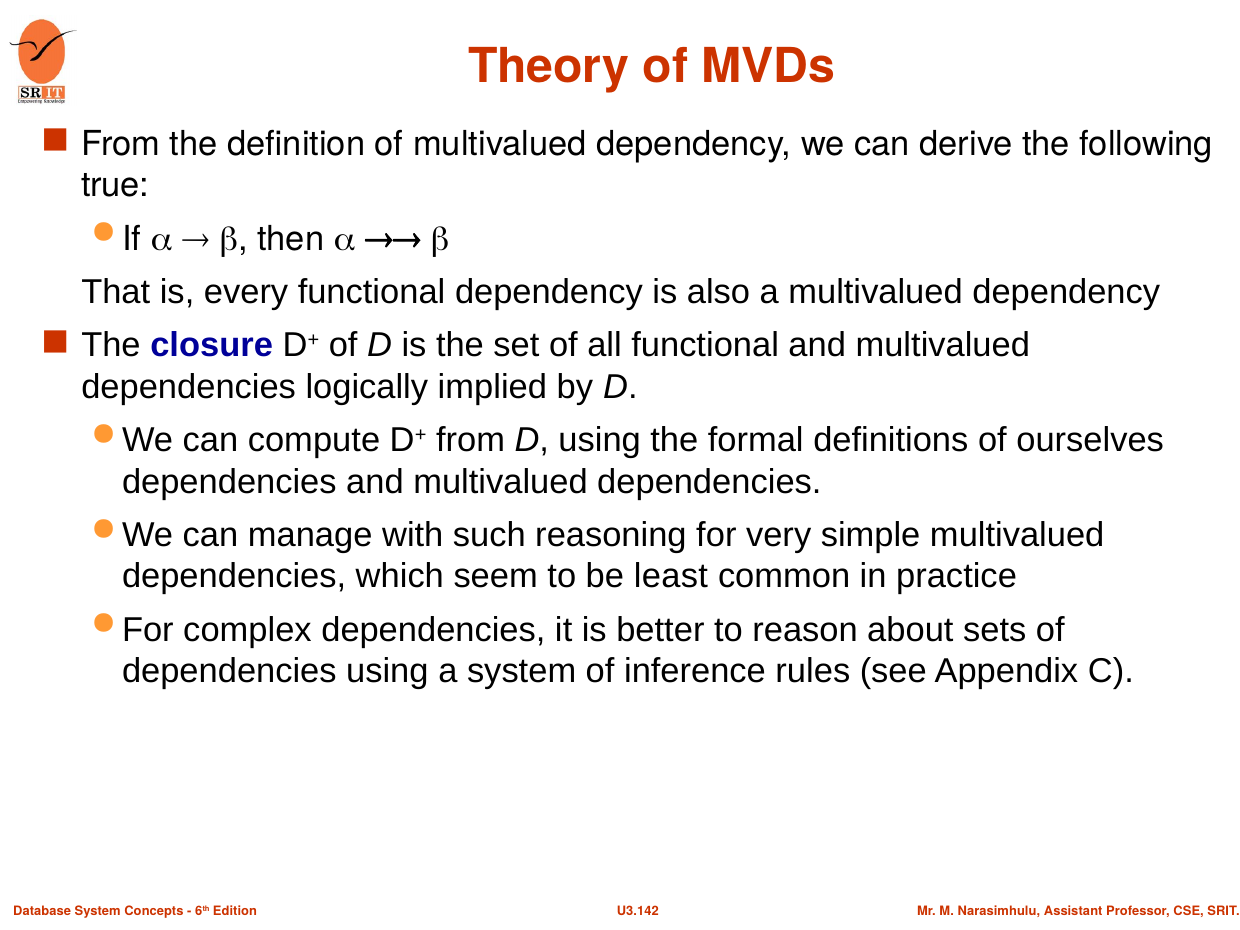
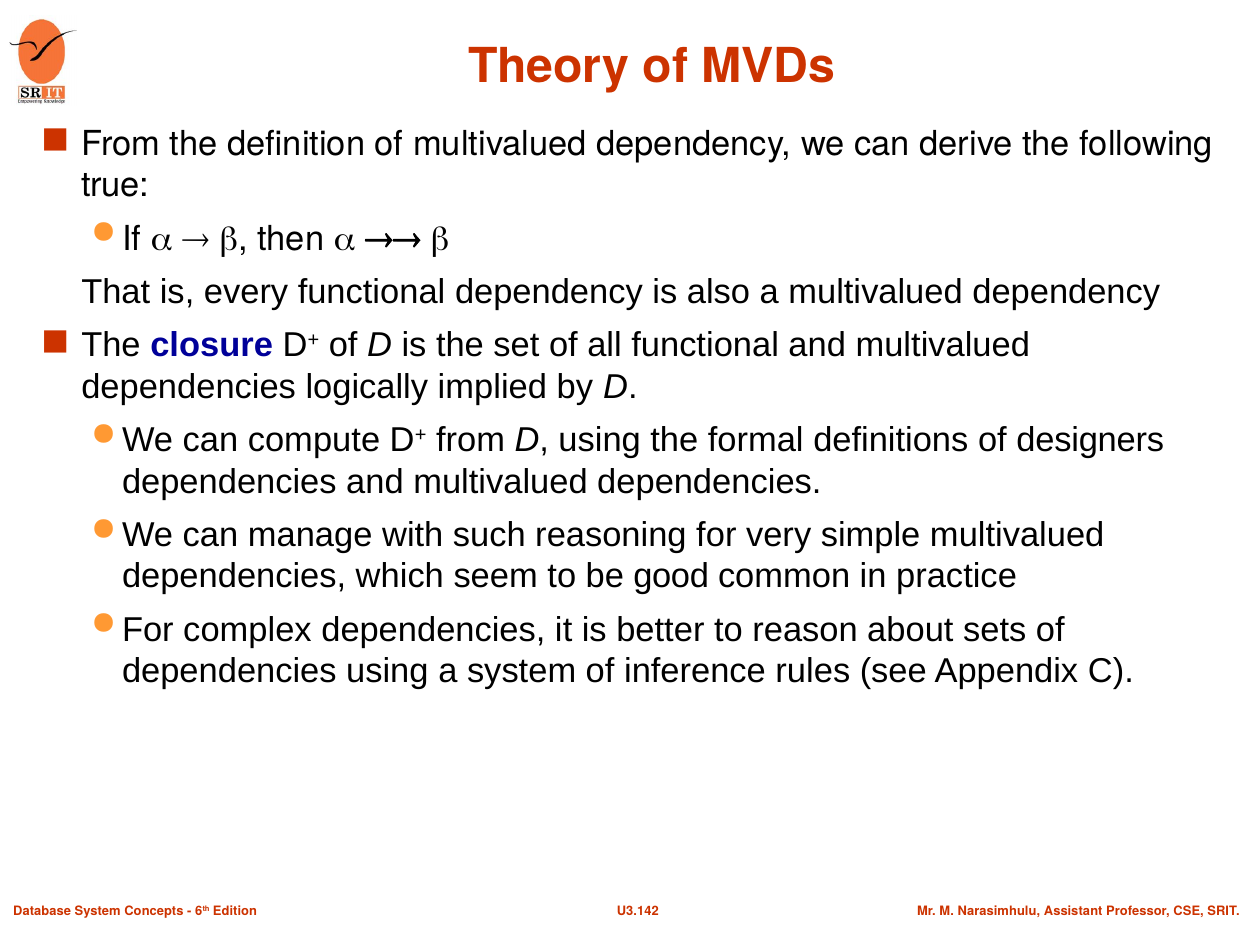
ourselves: ourselves -> designers (1090, 440)
least: least -> good (671, 576)
